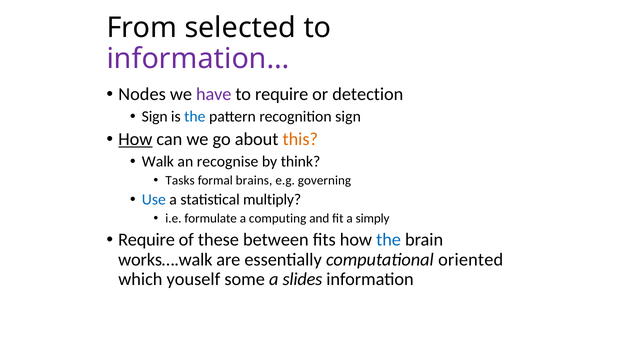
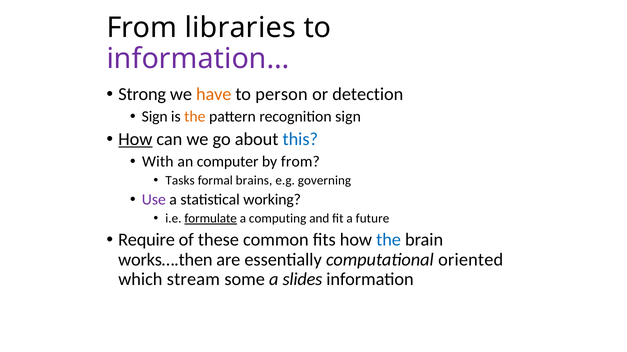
selected: selected -> libraries (240, 28)
Nodes: Nodes -> Strong (142, 94)
have colour: purple -> orange (214, 94)
to require: require -> person (281, 94)
the colour: blue -> orange (195, 117)
this colour: orange -> blue (300, 140)
Walk: Walk -> With (158, 162)
recognise: recognise -> computer (228, 162)
by think: think -> from (300, 162)
Use colour: blue -> purple (154, 200)
multiply: multiply -> working (272, 200)
formulate underline: none -> present (211, 219)
simply: simply -> future (373, 219)
between: between -> common (276, 240)
works….walk: works….walk -> works….then (165, 260)
youself: youself -> stream (193, 280)
